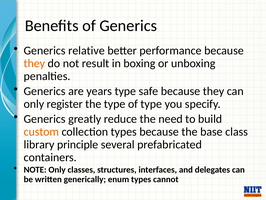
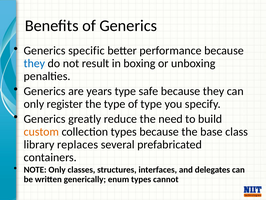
relative: relative -> specific (86, 50)
they colour: orange -> blue (34, 63)
principle: principle -> replaces (78, 144)
